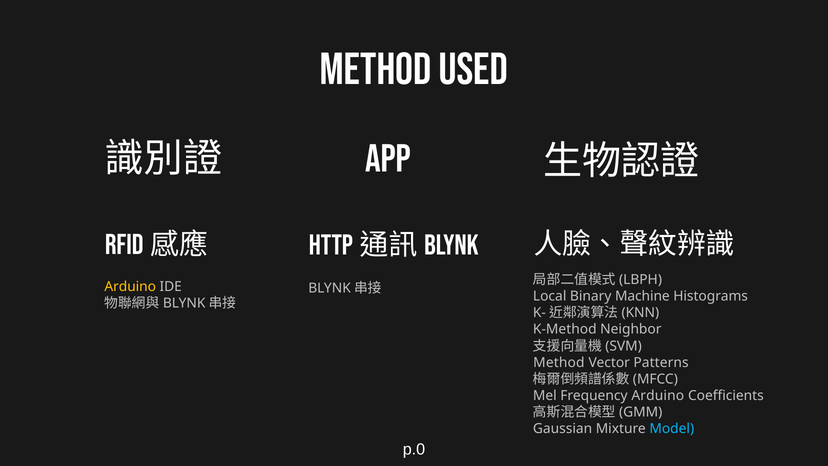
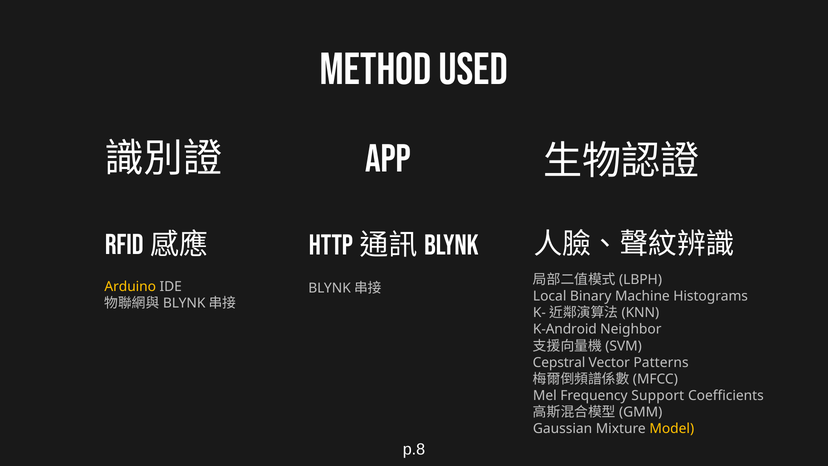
K-Method: K-Method -> K-Android (565, 329)
Method: Method -> Cepstral (559, 362)
Frequency Arduino: Arduino -> Support (658, 395)
Model colour: light blue -> yellow (672, 429)
p.0: p.0 -> p.8 (414, 449)
